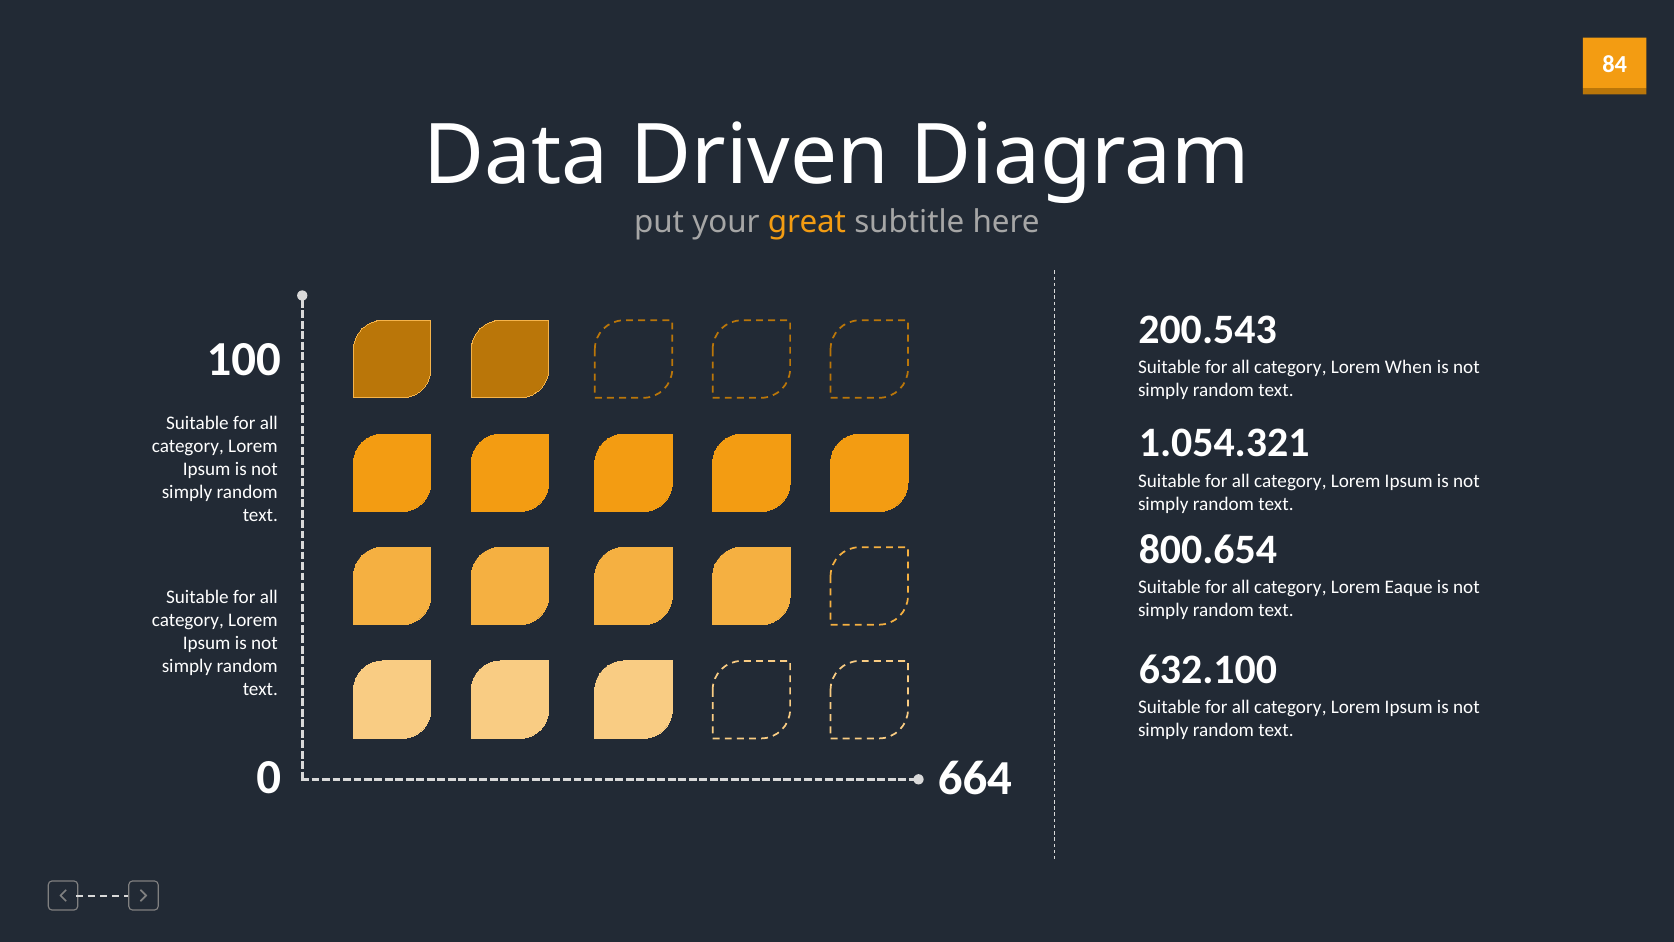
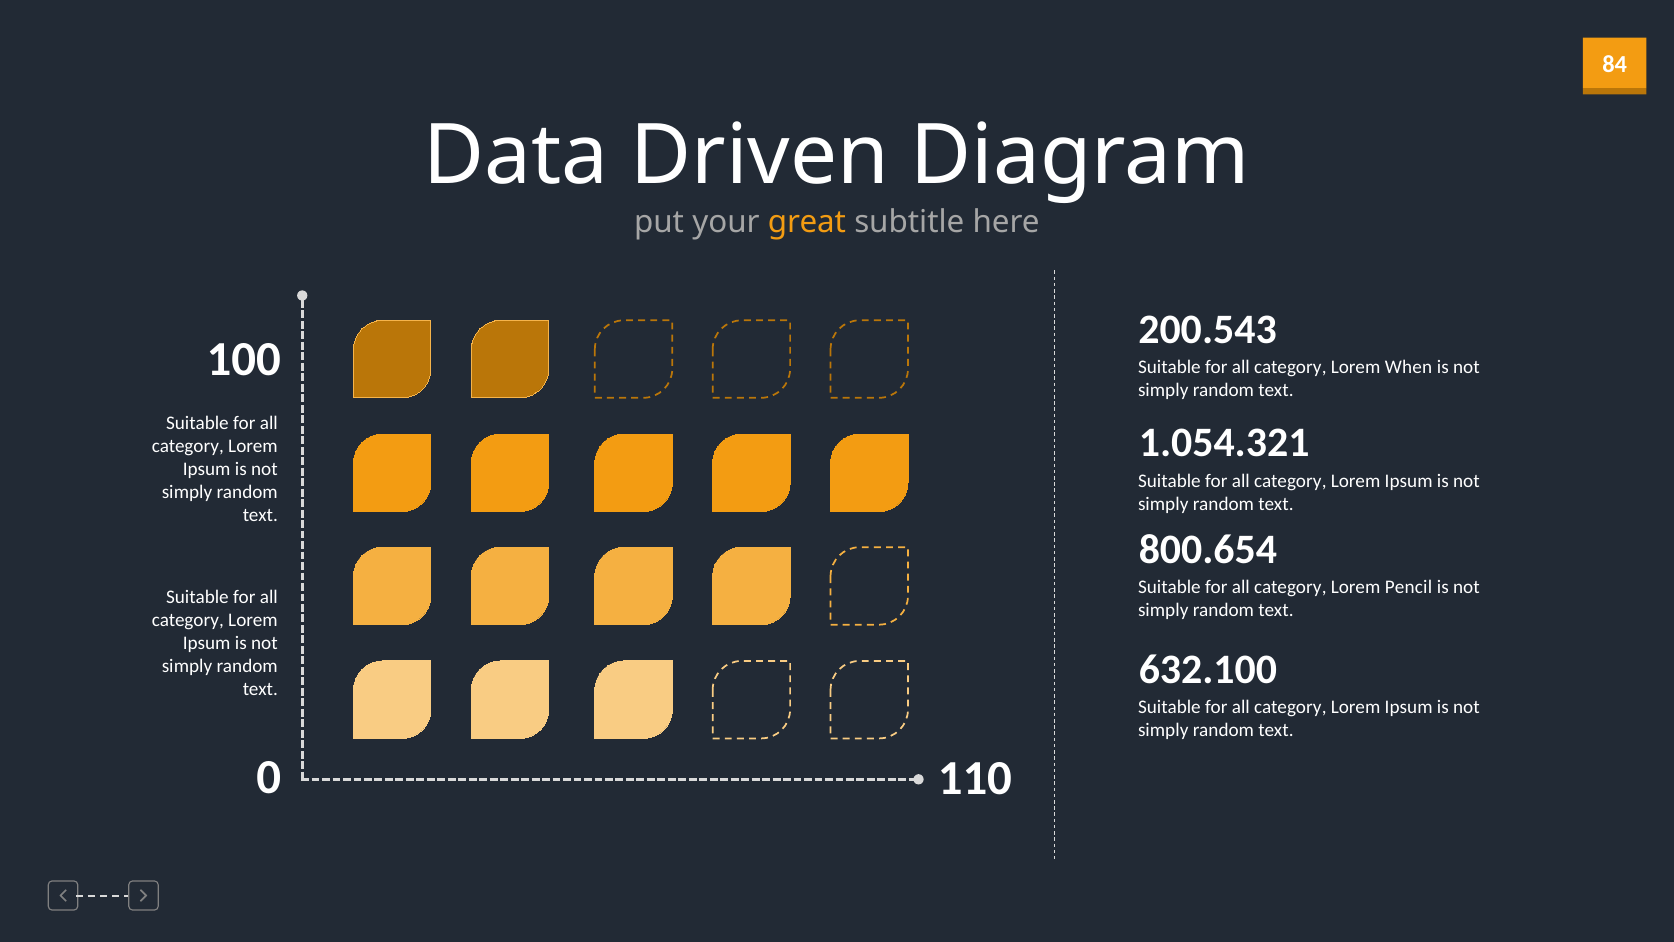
Eaque: Eaque -> Pencil (1409, 587)
664: 664 -> 110 (975, 778)
